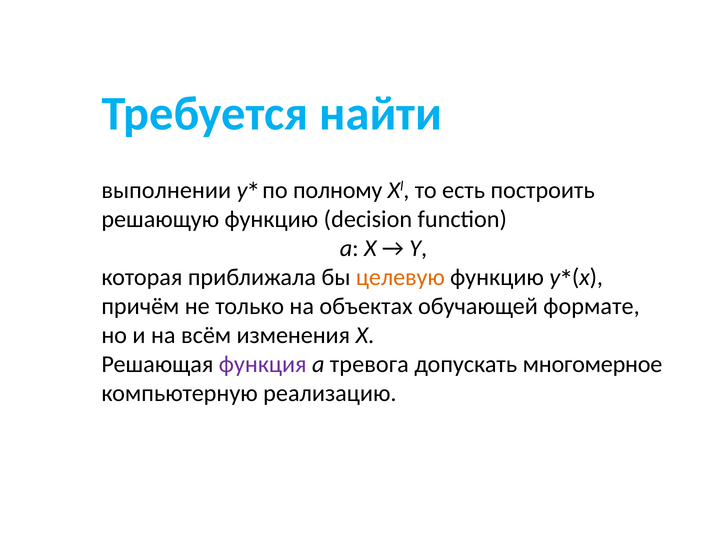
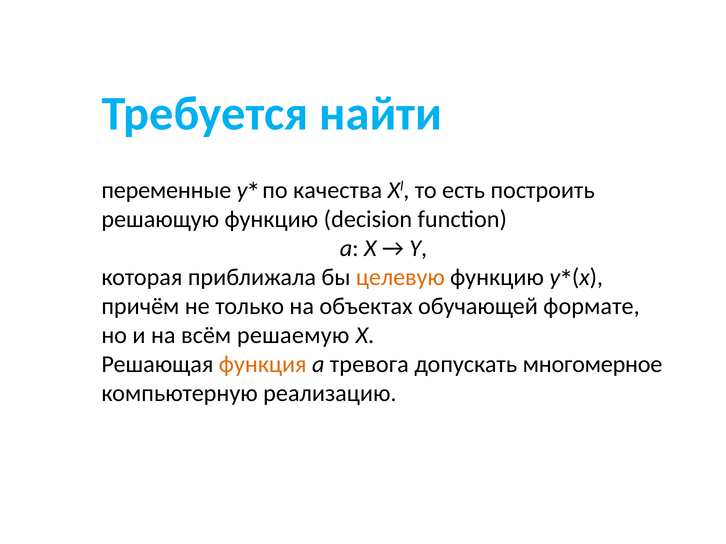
выполнении: выполнении -> переменные (166, 190)
полному: полному -> качества (338, 190)
изменения: изменения -> решаемую (293, 336)
функция colour: purple -> orange (263, 365)
